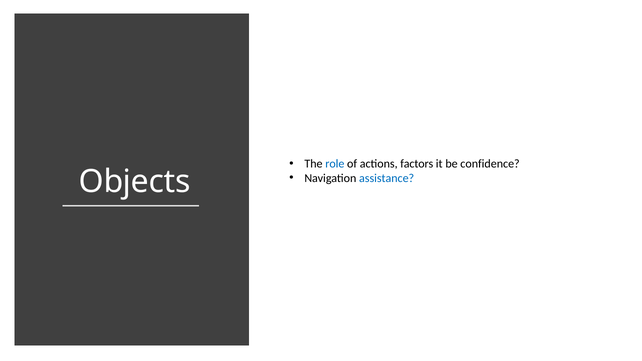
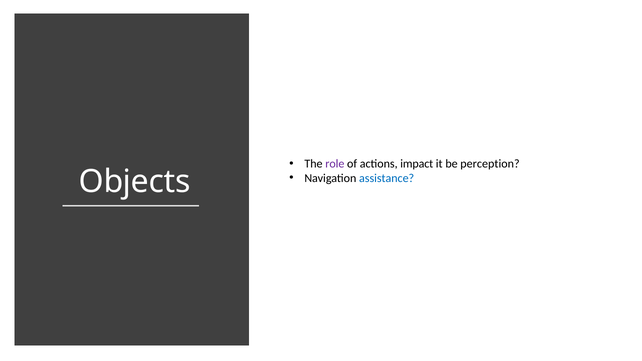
role colour: blue -> purple (335, 164)
factors: factors -> impact (417, 164)
confidence: confidence -> perception (490, 164)
